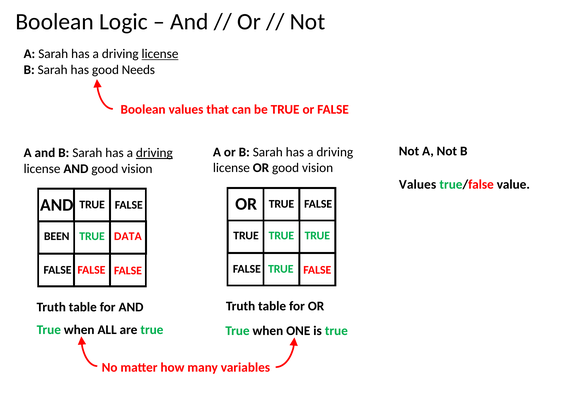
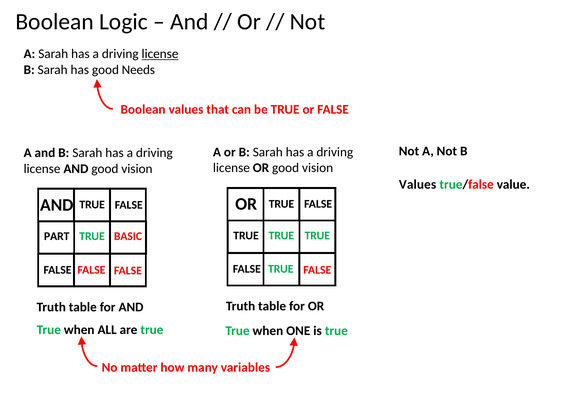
driving underline: present -> none (154, 153)
BEEN: BEEN -> PART (57, 236)
DATA: DATA -> BASIC (128, 236)
